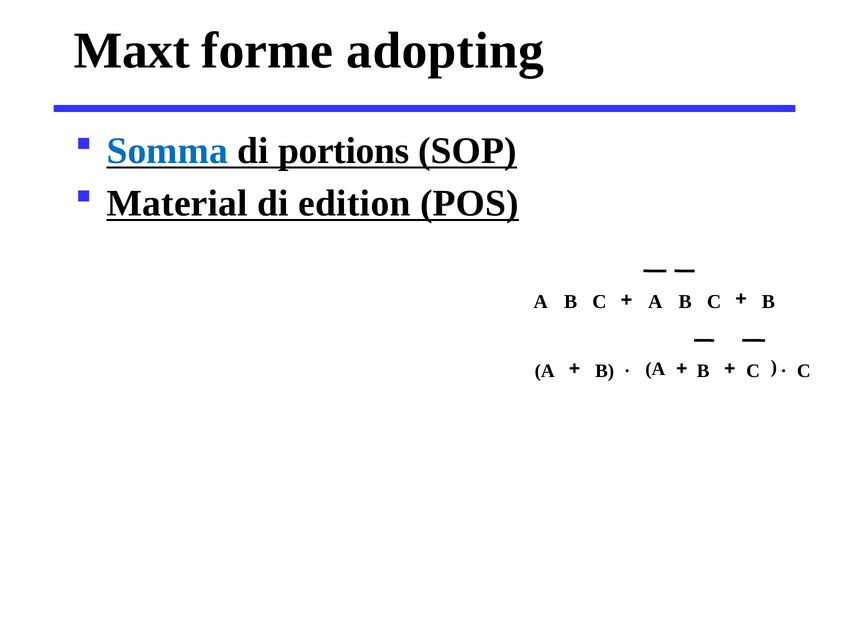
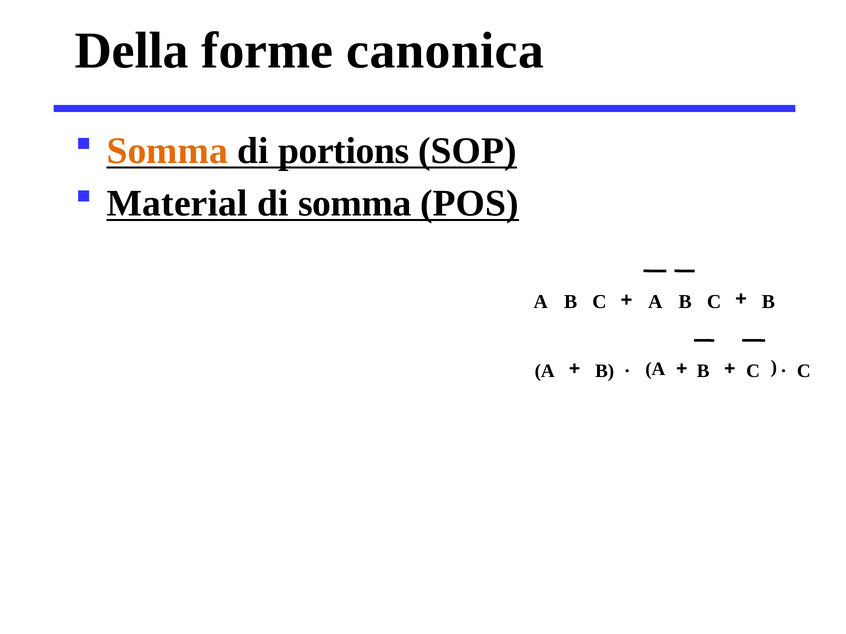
Maxt: Maxt -> Della (132, 51)
adopting: adopting -> canonica (445, 51)
Somma colour: blue -> orange (167, 151)
di edition: edition -> somma (355, 204)
